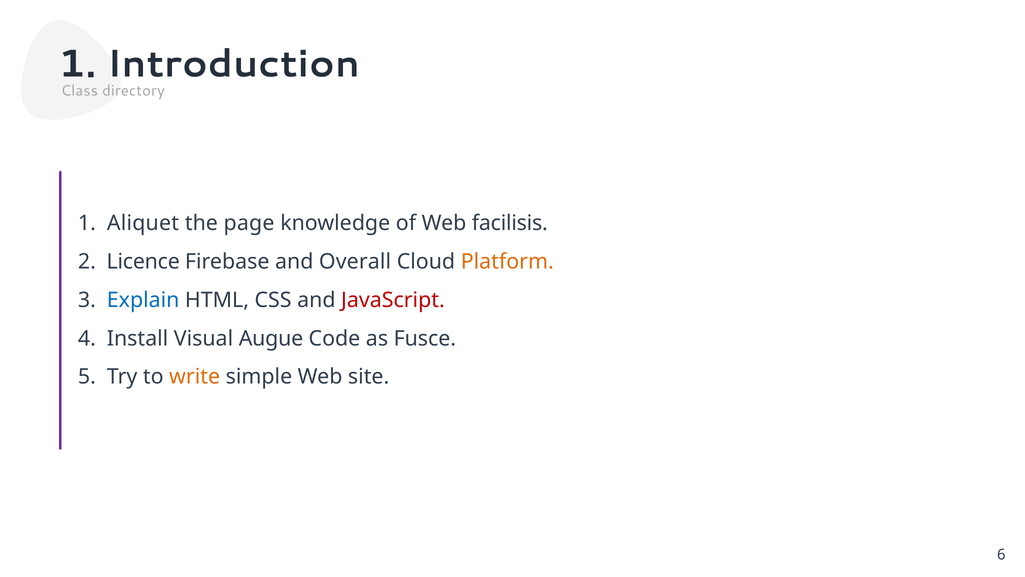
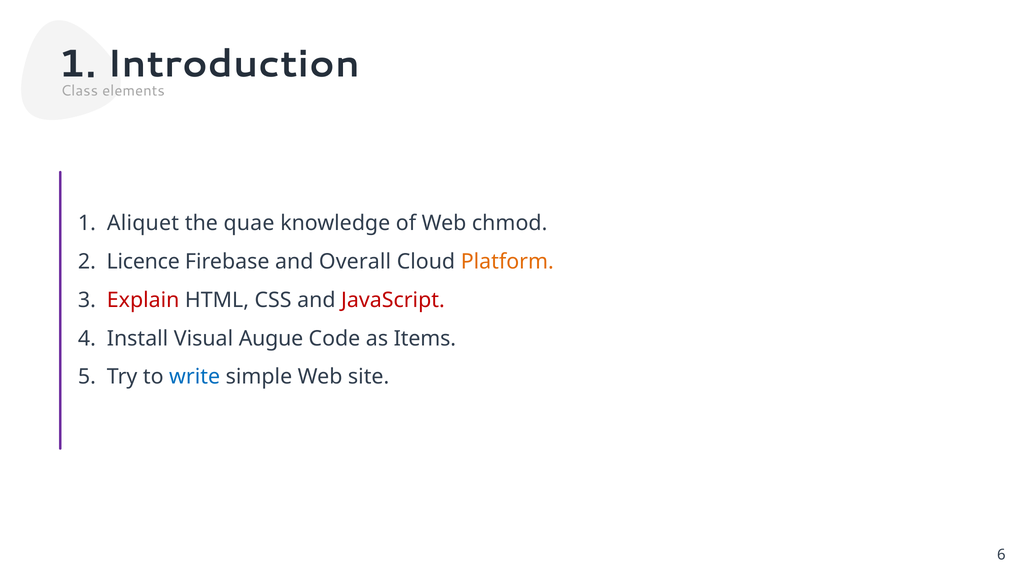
directory: directory -> elements (134, 91)
page: page -> quae (249, 223)
facilisis: facilisis -> chmod (510, 223)
Explain colour: blue -> red (143, 300)
Fusce: Fusce -> Items (425, 338)
write colour: orange -> blue (195, 377)
